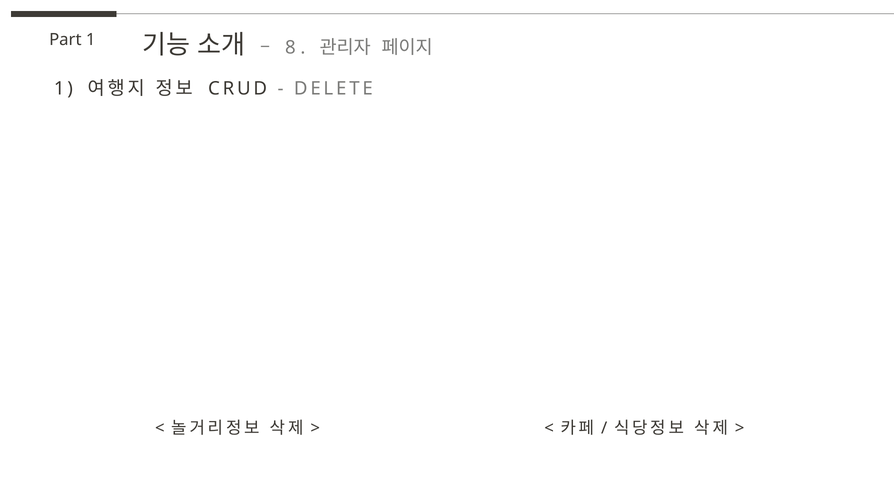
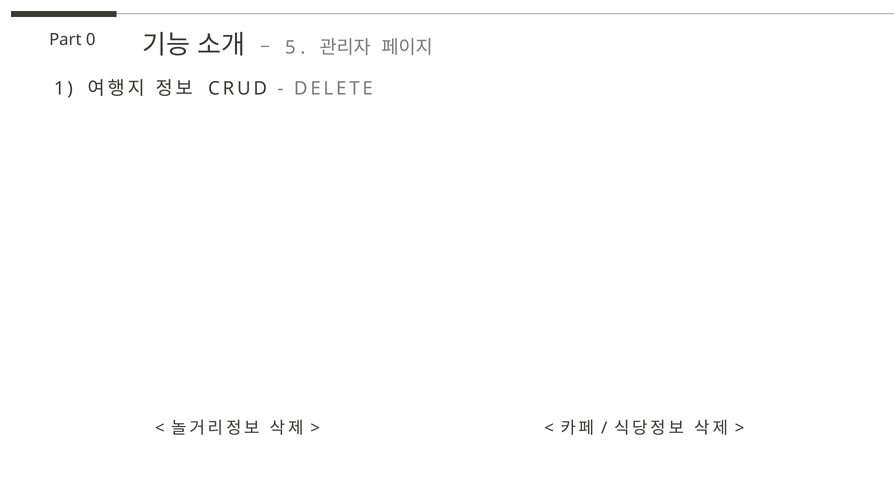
8: 8 -> 5 (290, 47)
Part 1: 1 -> 0 (91, 40)
